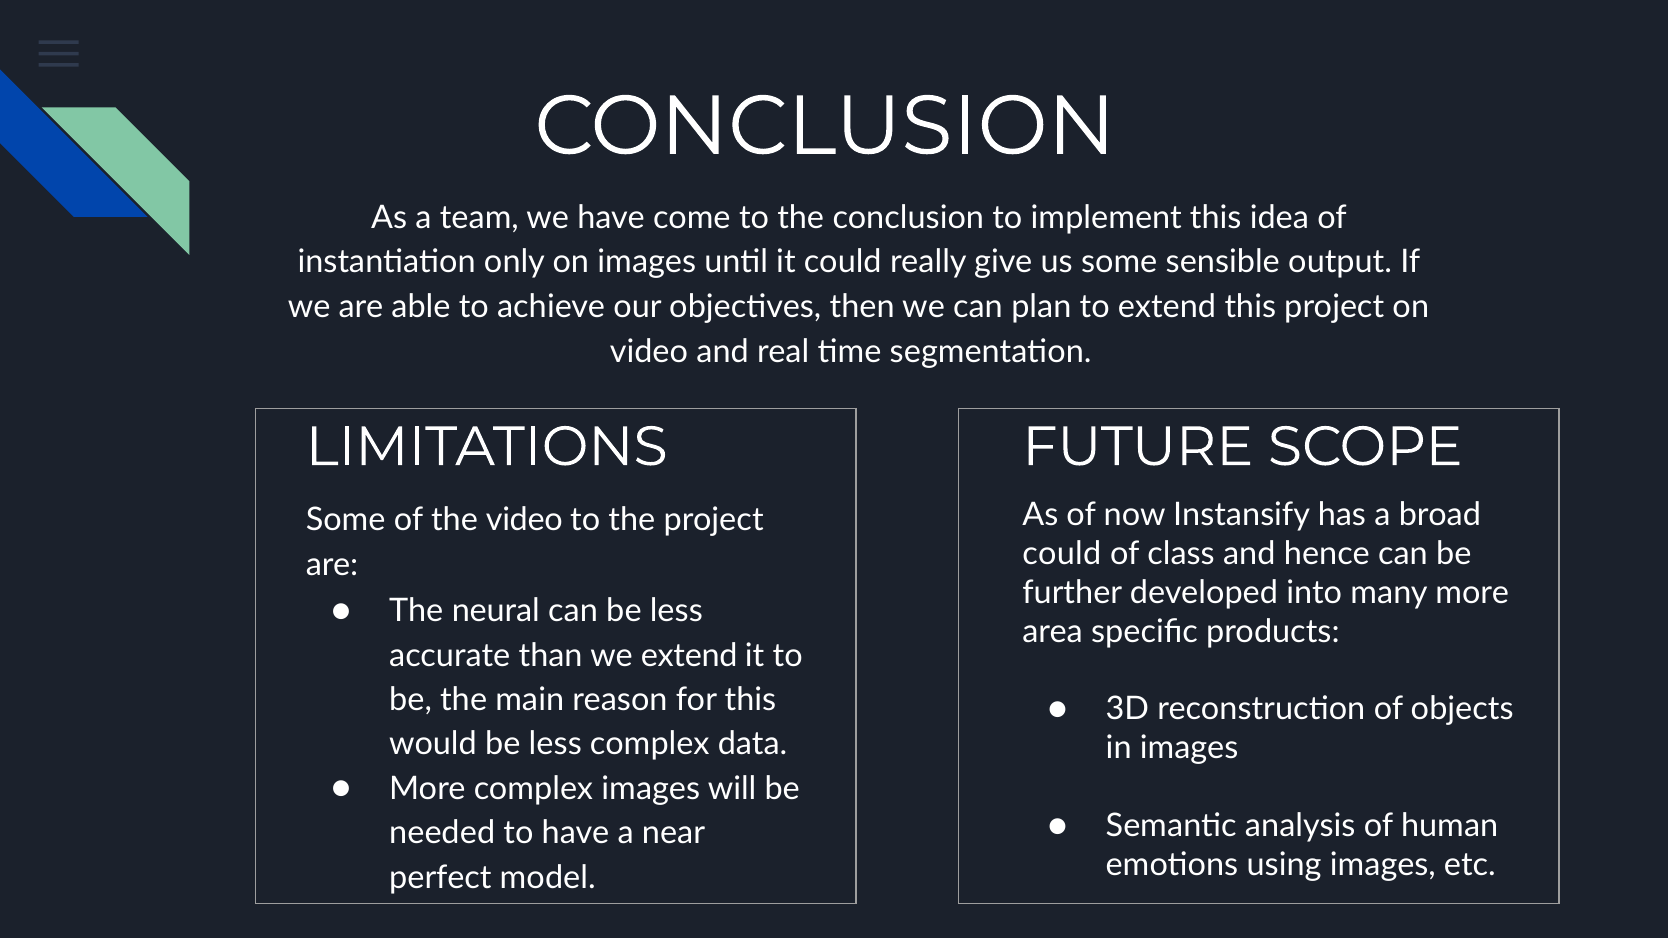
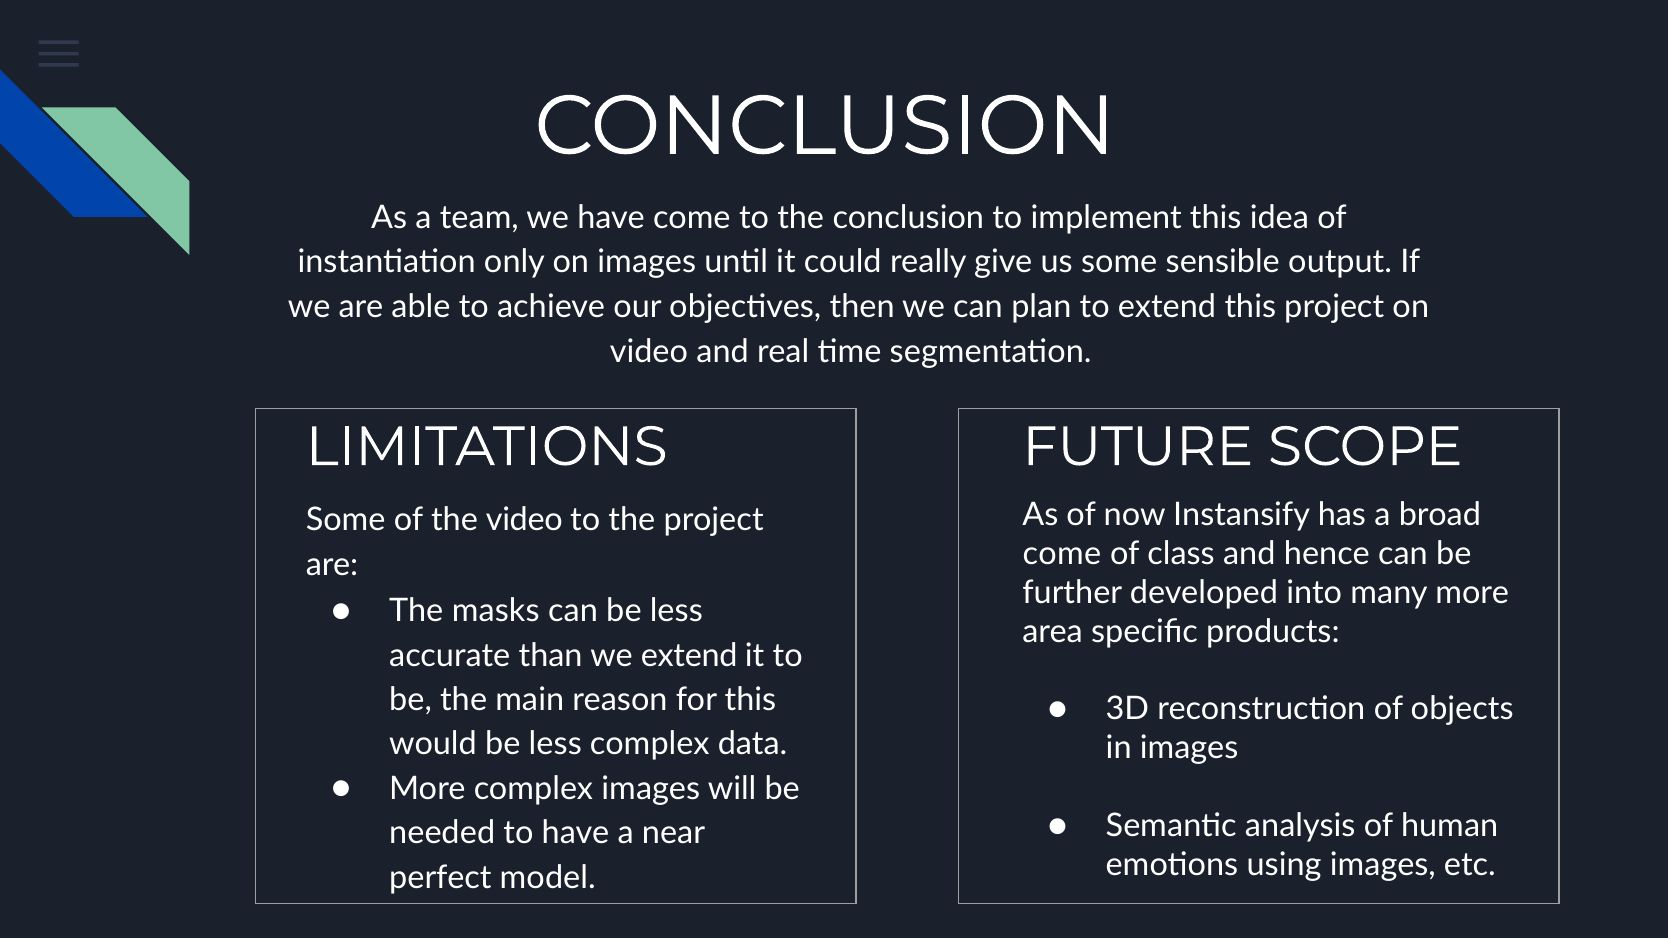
could: could -> come (1062, 554)
neural: neural -> masks (496, 611)
